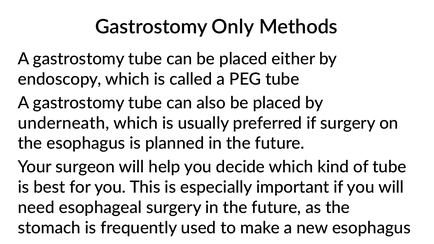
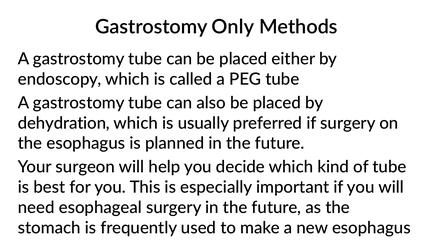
underneath: underneath -> dehydration (64, 123)
